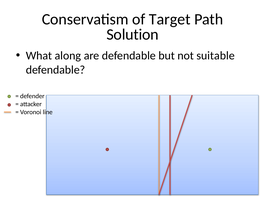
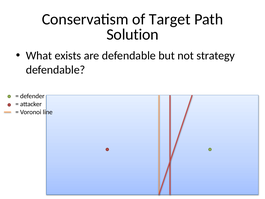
along: along -> exists (68, 56)
suitable: suitable -> strategy (216, 56)
